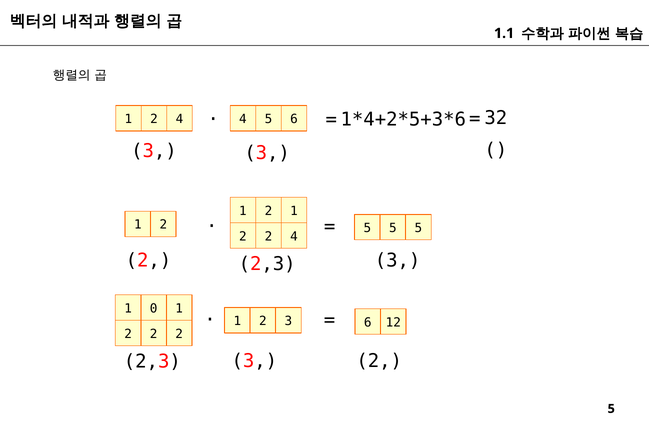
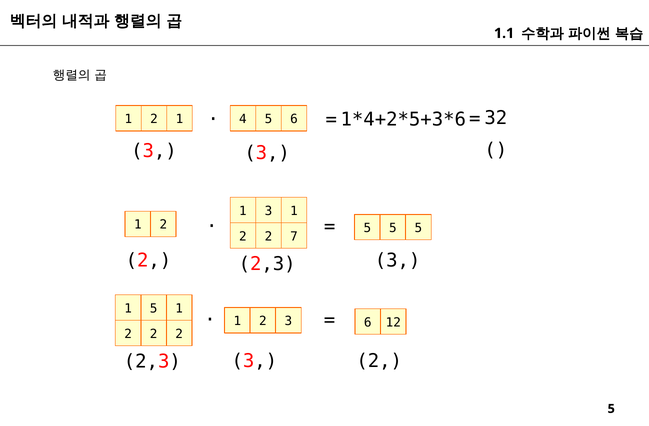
4: 4 -> 1 (179, 119)
2: 2 -> 3 (268, 211)
2 2 4: 4 -> 7 (294, 237)
1 0: 0 -> 5 (154, 309)
